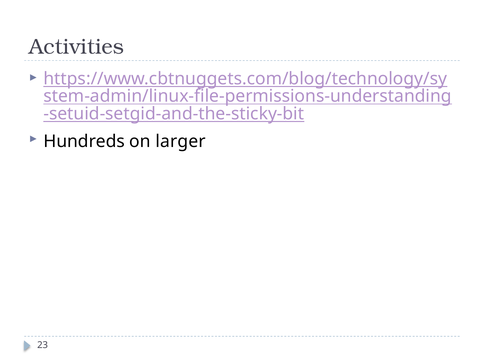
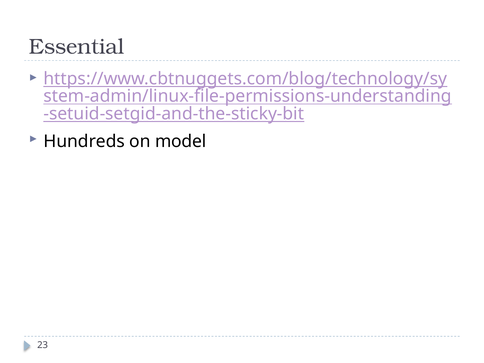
Activities: Activities -> Essential (77, 47)
larger: larger -> model (181, 141)
